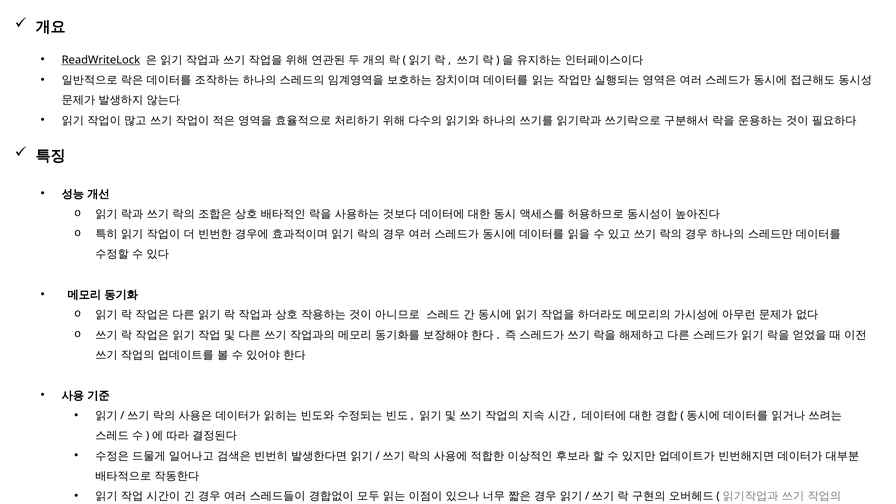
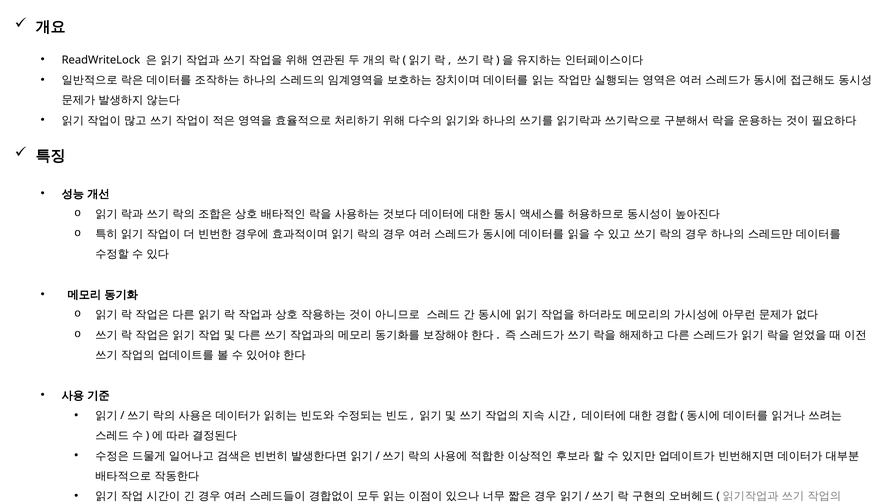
ReadWriteLock underline: present -> none (101, 60)
